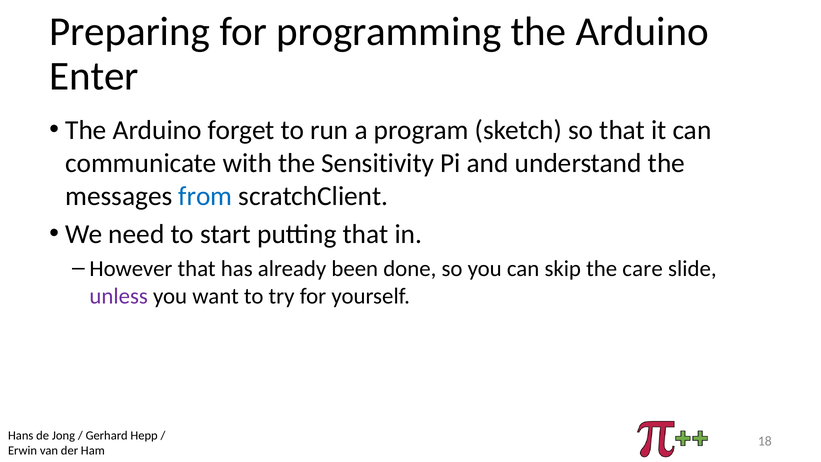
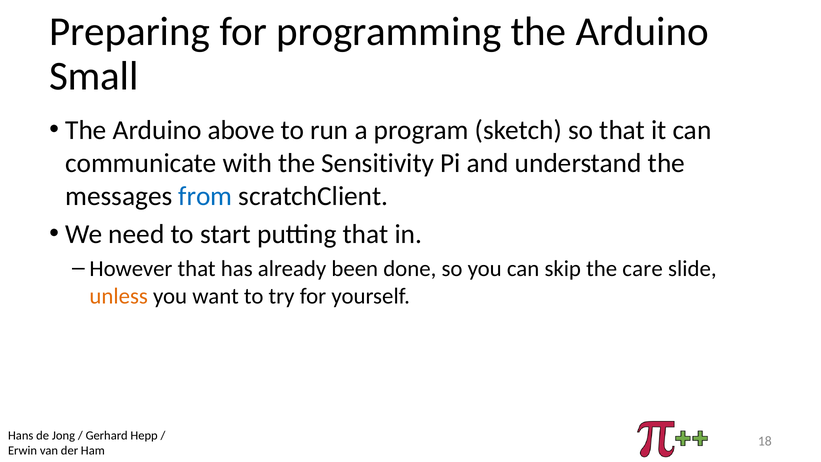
Enter: Enter -> Small (94, 76)
forget: forget -> above (241, 130)
unless colour: purple -> orange (119, 296)
